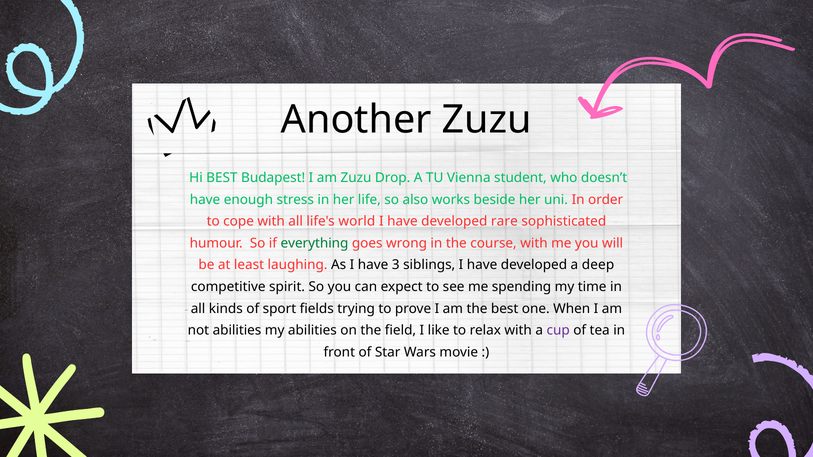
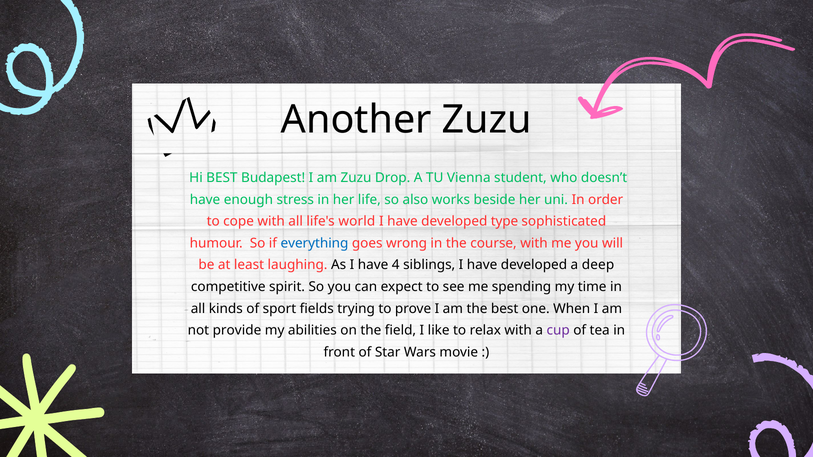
rare: rare -> type (505, 222)
everything colour: green -> blue (314, 243)
3: 3 -> 4 (396, 265)
not abilities: abilities -> provide (237, 331)
